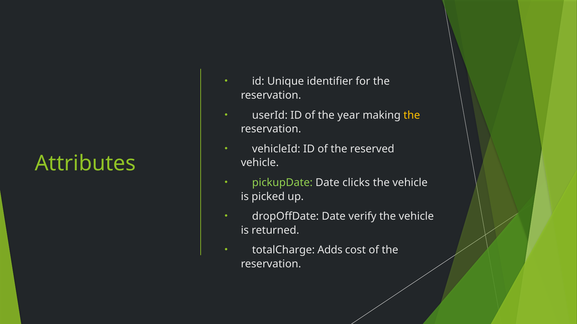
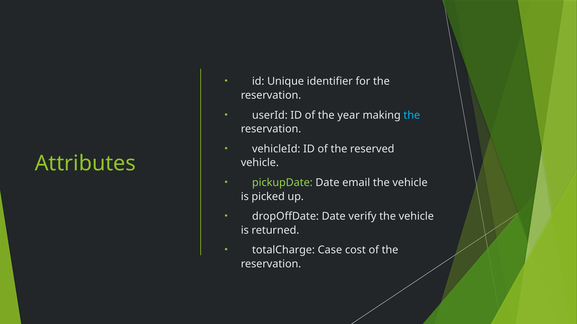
the colour: yellow -> light blue (412, 115)
clicks: clicks -> email (356, 183)
Adds: Adds -> Case (330, 250)
